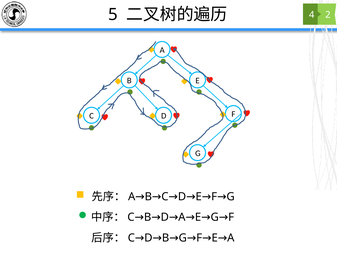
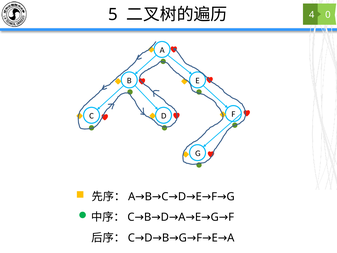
2: 2 -> 0 (328, 15)
